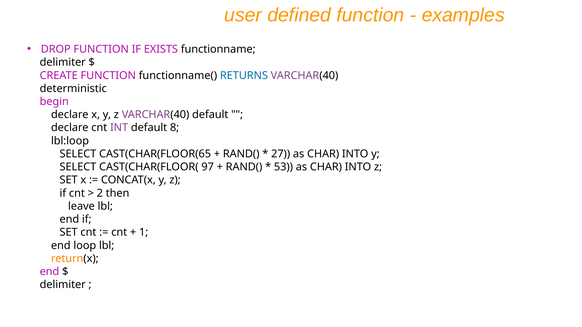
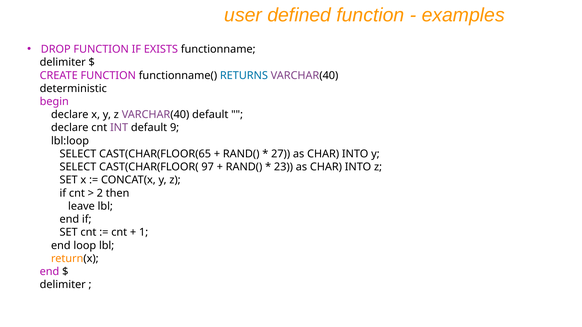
8: 8 -> 9 (175, 128)
53: 53 -> 23 (283, 167)
